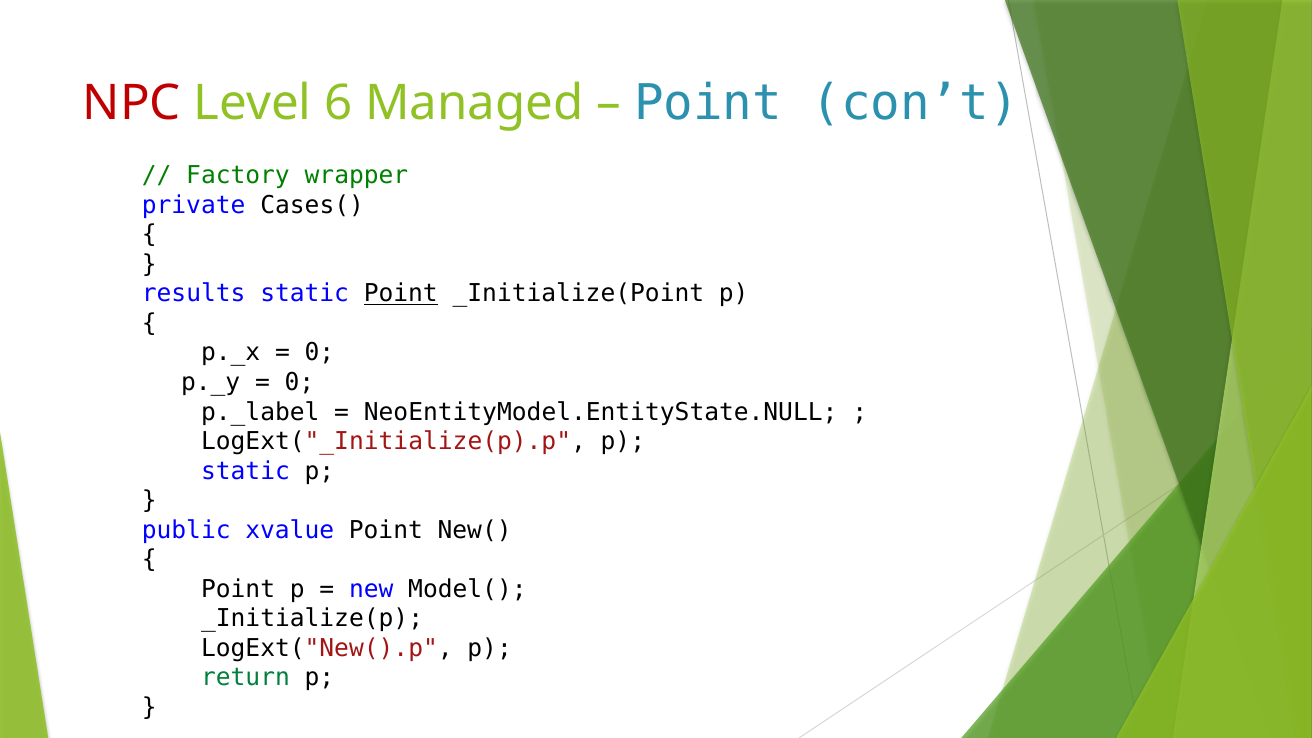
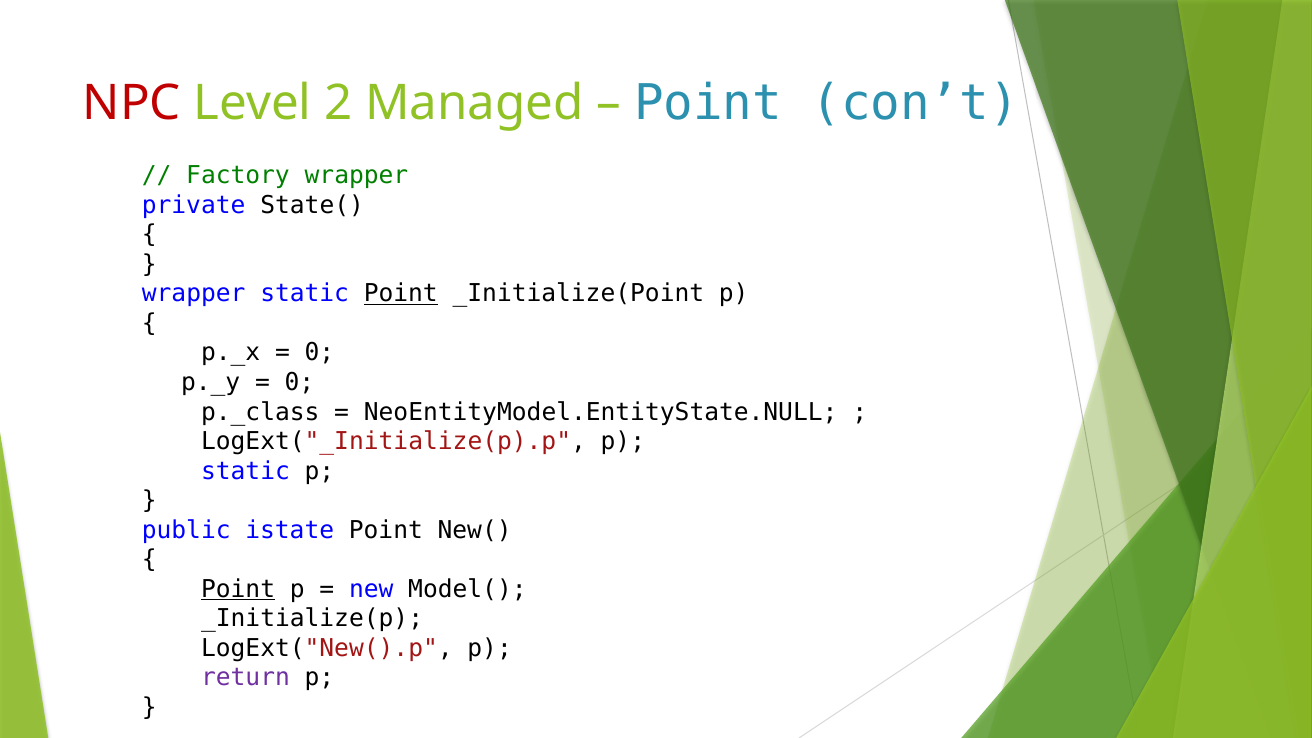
6: 6 -> 2 (338, 103)
Cases(: Cases( -> State( (312, 205)
results: results -> wrapper (194, 294)
p._label: p._label -> p._class (260, 412)
xvalue: xvalue -> istate (290, 530)
Point underline: none -> present (238, 589)
return colour: green -> purple (245, 678)
